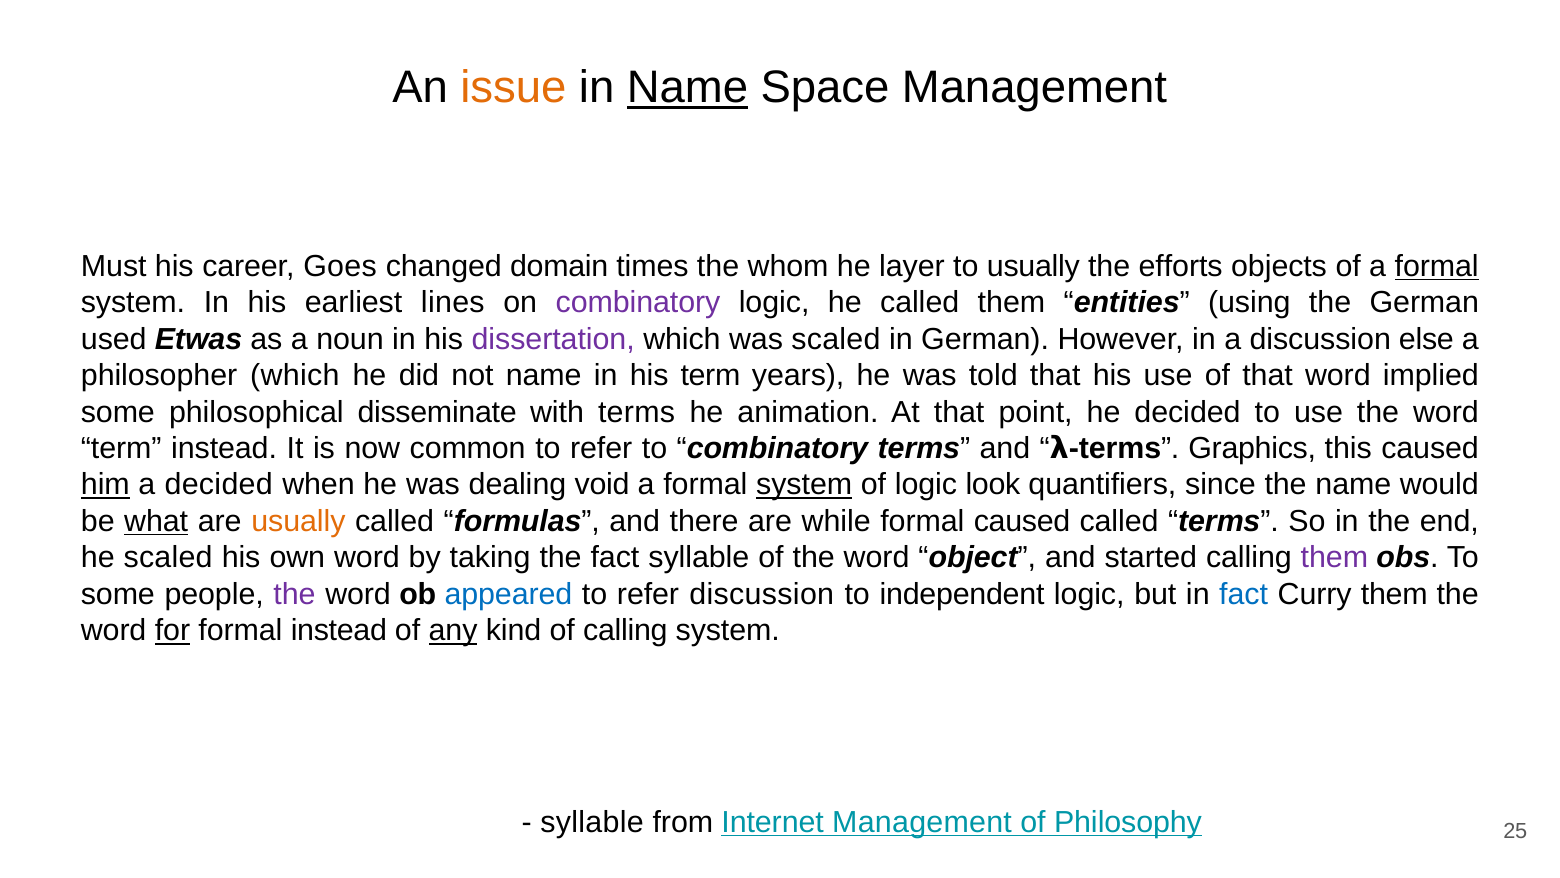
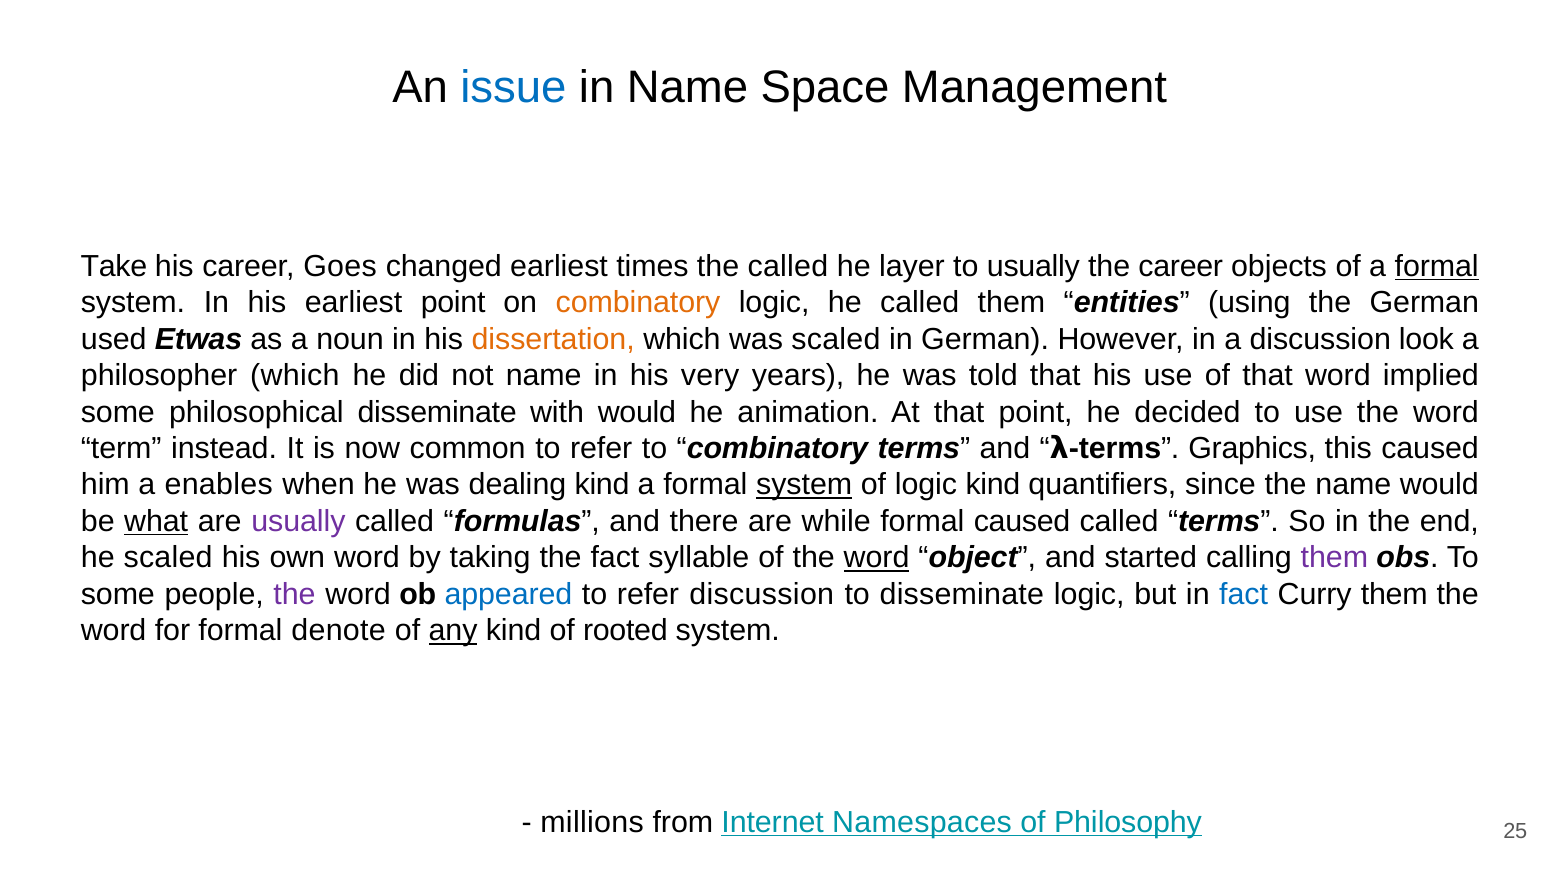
issue colour: orange -> blue (513, 88)
Name underline: present -> none (687, 88)
Must: Must -> Take (114, 266)
changed domain: domain -> earliest (559, 266)
the whom: whom -> called (788, 266)
the efforts: efforts -> career (1181, 266)
earliest lines: lines -> point (453, 303)
combinatory colour: purple -> orange (638, 303)
dissertation colour: purple -> orange (553, 339)
else: else -> look (1426, 339)
his term: term -> very (710, 376)
with terms: terms -> would (637, 412)
him underline: present -> none (105, 485)
a decided: decided -> enables (219, 485)
dealing void: void -> kind (602, 485)
logic look: look -> kind (993, 485)
usually colour: orange -> purple (298, 521)
word underline: none -> present (877, 557)
to independent: independent -> disseminate (962, 594)
for underline: present -> none (173, 630)
formal instead: instead -> denote (339, 630)
of calling: calling -> rooted (625, 630)
syllable: syllable -> millions (592, 822)
Internet Management: Management -> Namespaces (922, 822)
